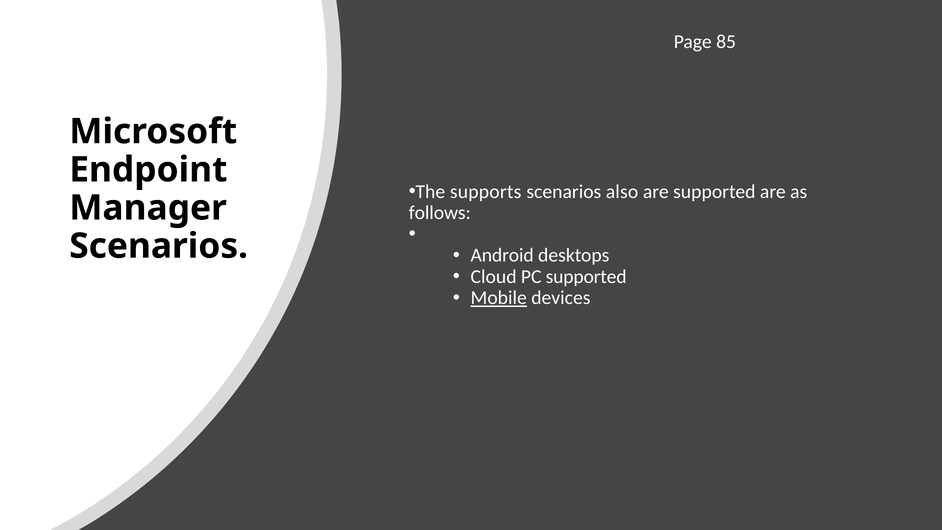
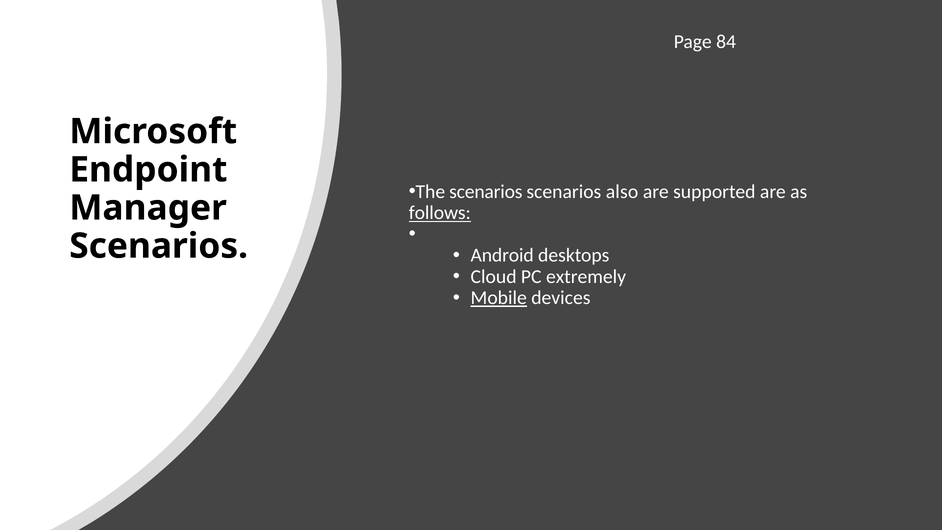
85: 85 -> 84 (726, 42)
The supports: supports -> scenarios (486, 192)
follows underline: none -> present (440, 213)
PC supported: supported -> extremely (586, 277)
